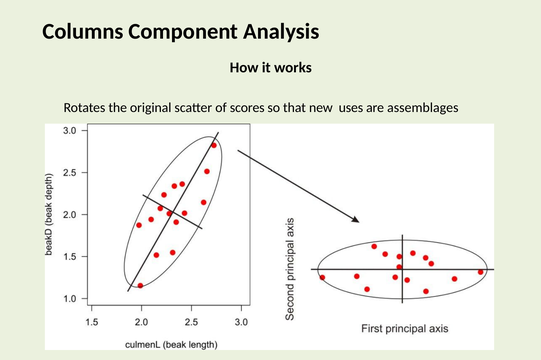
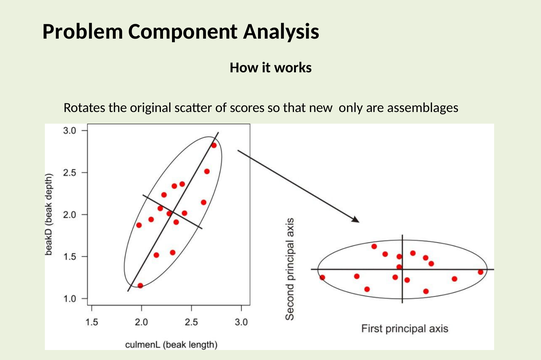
Columns: Columns -> Problem (83, 32)
uses: uses -> only (351, 108)
